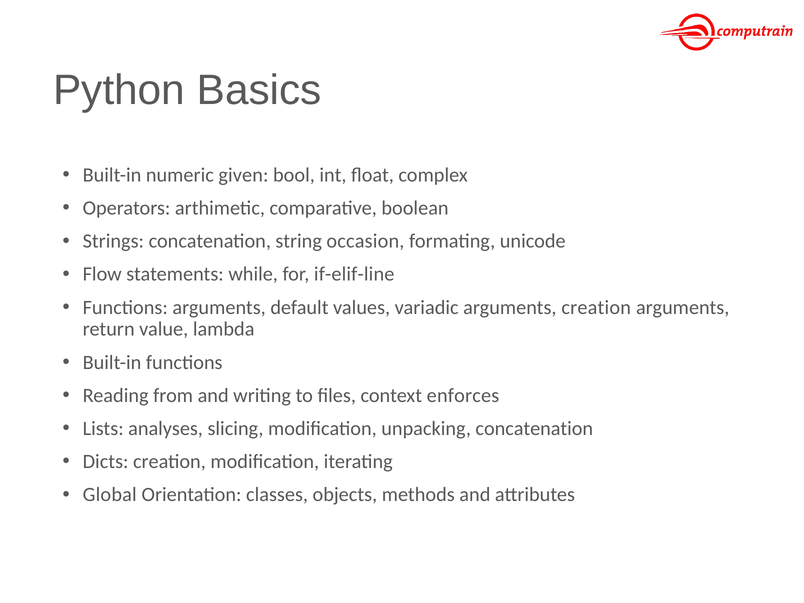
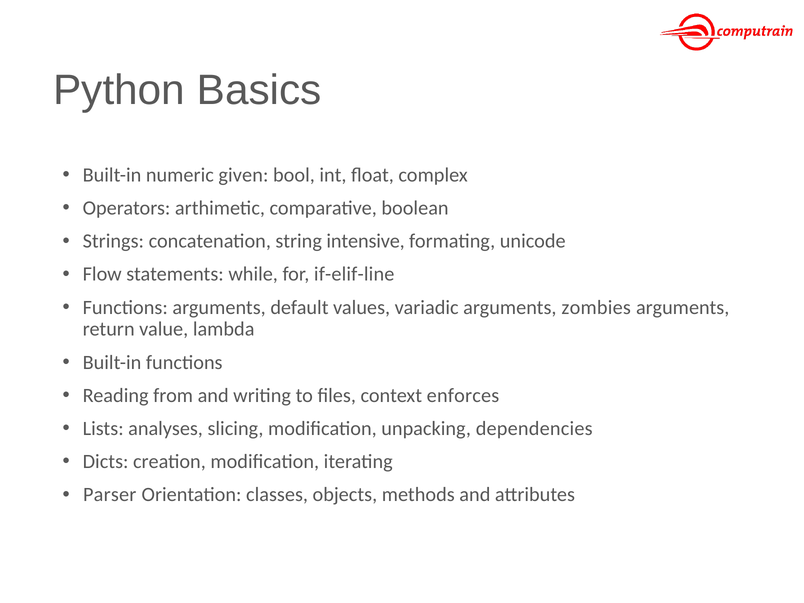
occasion: occasion -> intensive (366, 241)
arguments creation: creation -> zombies (596, 307)
unpacking concatenation: concatenation -> dependencies (534, 428)
Global: Global -> Parser (110, 495)
